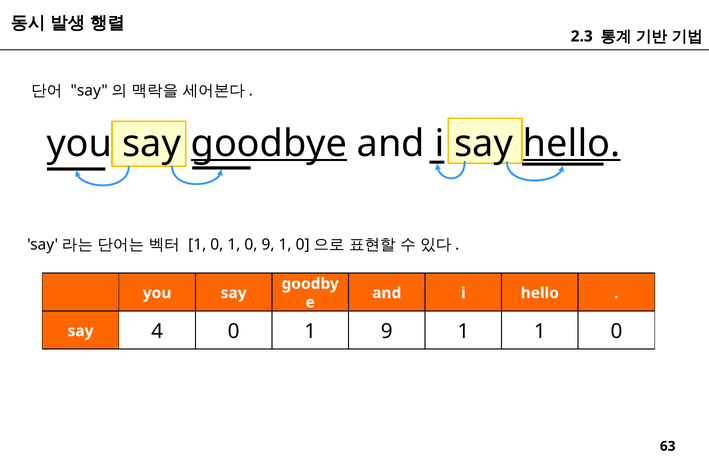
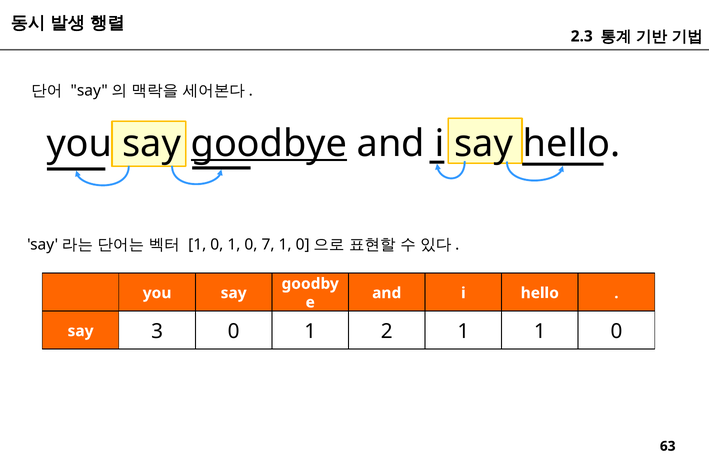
hello underline: present -> none (572, 144)
0 9: 9 -> 7 (268, 245)
4: 4 -> 3 (157, 332)
1 9: 9 -> 2 (387, 332)
